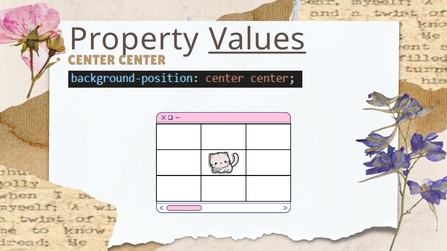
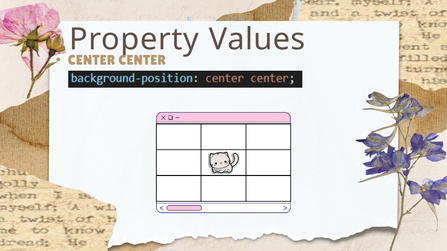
Values underline: present -> none (257, 40)
